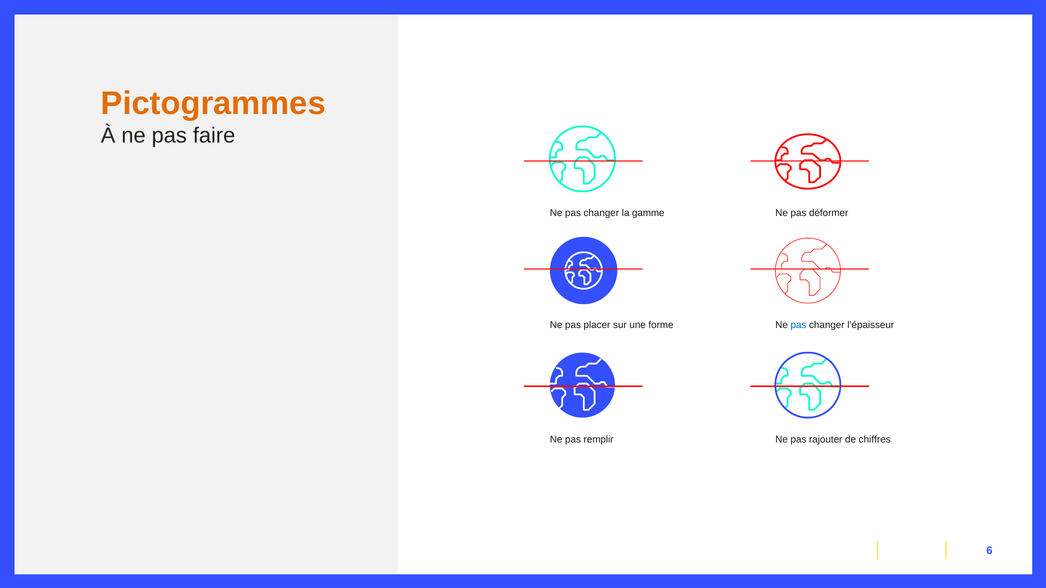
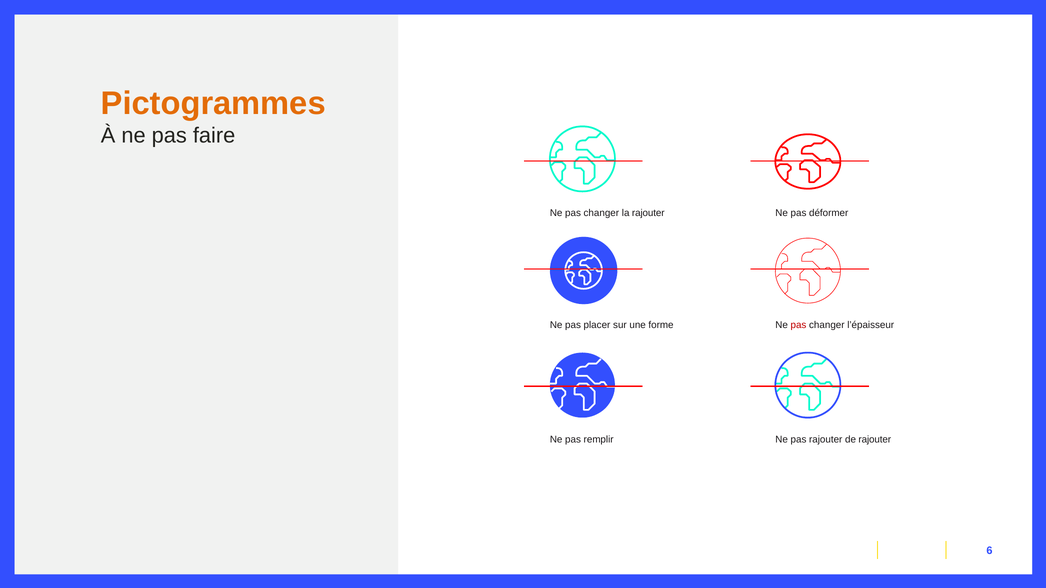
la gamme: gamme -> rajouter (648, 213)
pas colour: blue -> red (798, 325)
de chiffres: chiffres -> rajouter (875, 440)
